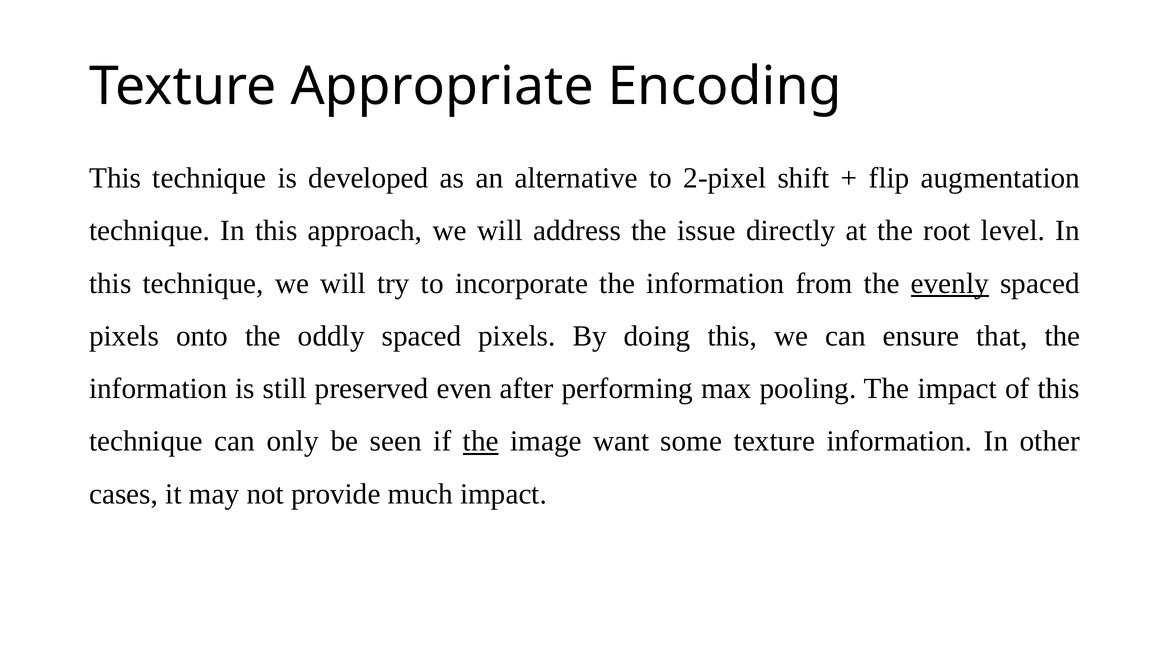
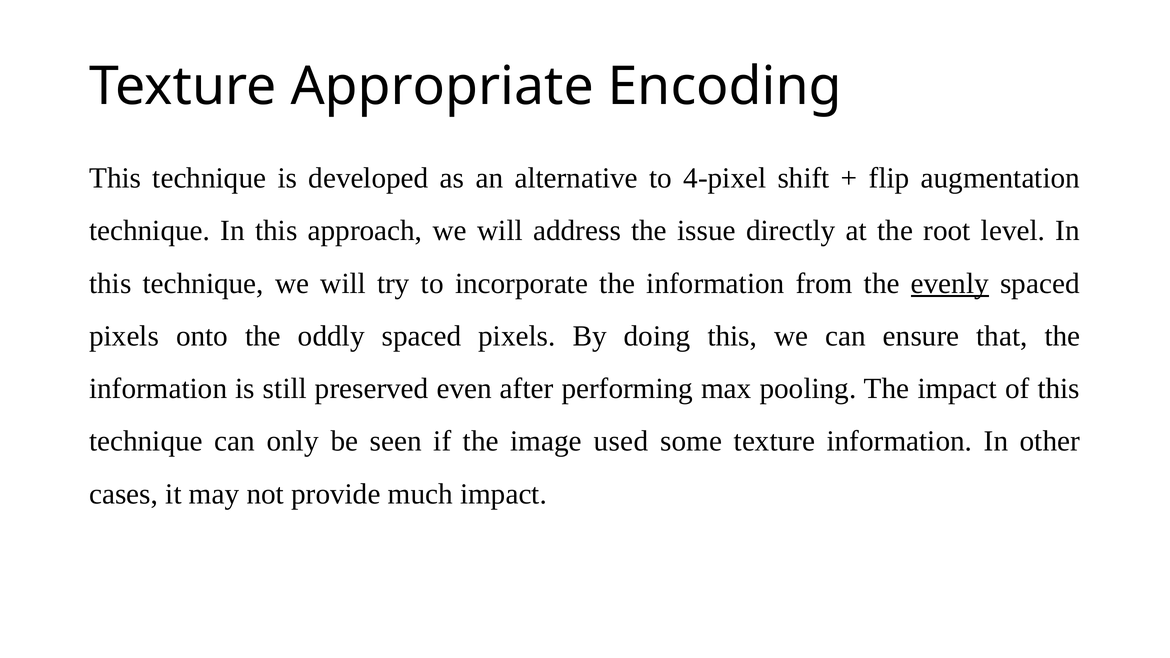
2-pixel: 2-pixel -> 4-pixel (725, 178)
the underline: present -> none (481, 441)
want: want -> used (621, 441)
